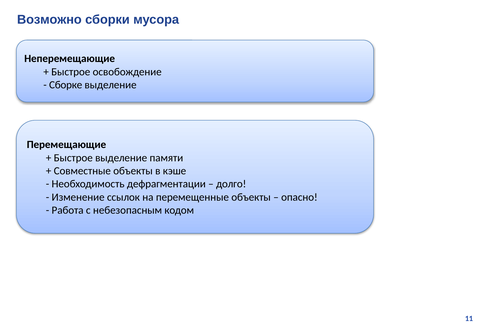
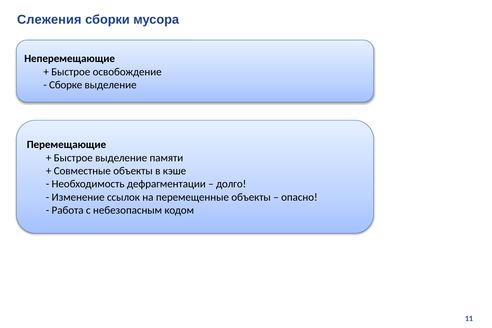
Возможно: Возможно -> Слежения (49, 20)
